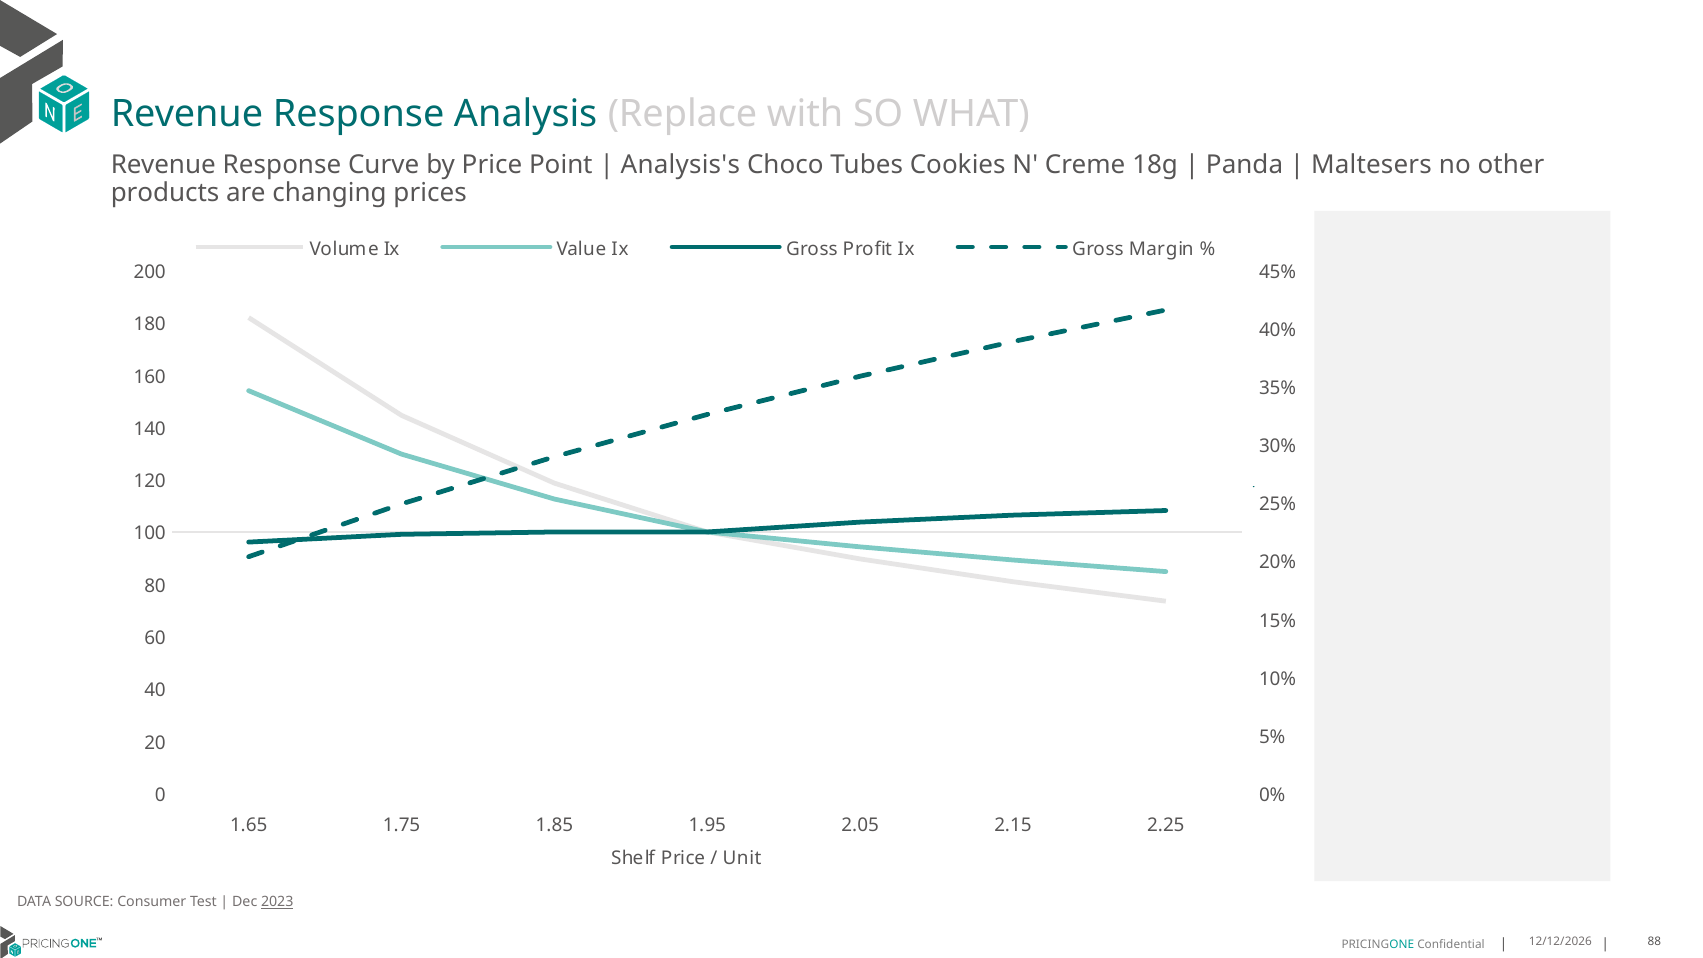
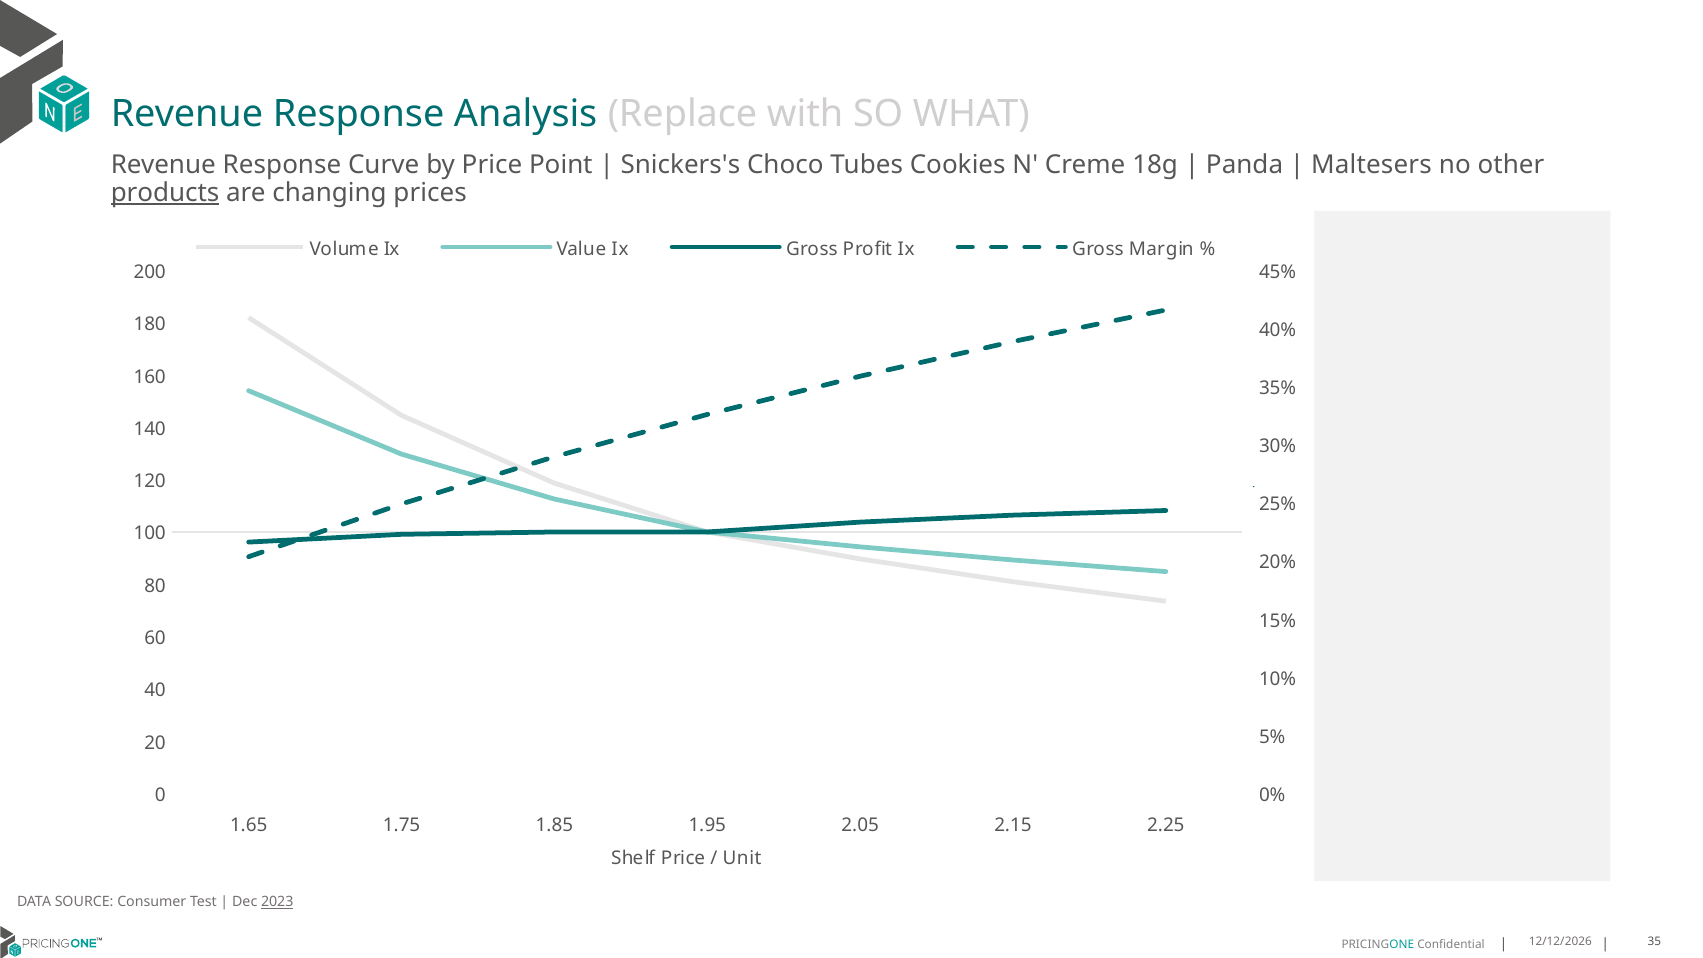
Analysis's: Analysis's -> Snickers's (680, 165)
products underline: none -> present (165, 193)
88: 88 -> 35 (1654, 942)
